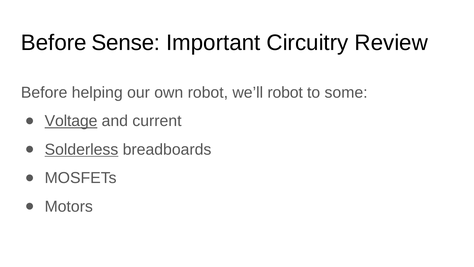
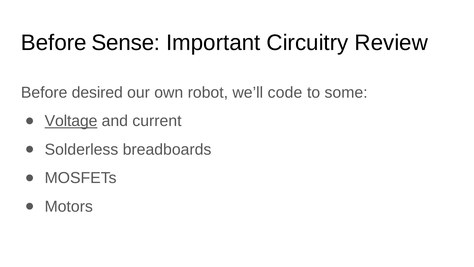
helping: helping -> desired (97, 92)
we’ll robot: robot -> code (285, 92)
Solderless underline: present -> none (81, 149)
